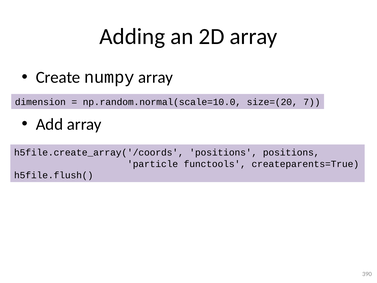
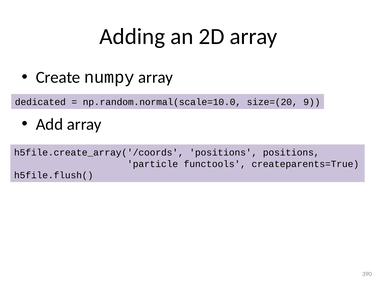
dimension: dimension -> dedicated (40, 102)
7: 7 -> 9 (312, 102)
